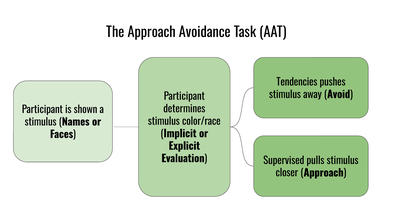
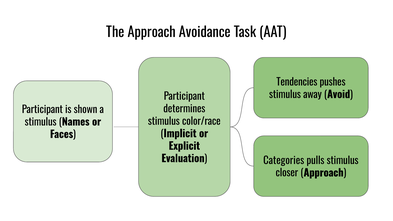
Supervised: Supervised -> Categories (284, 161)
